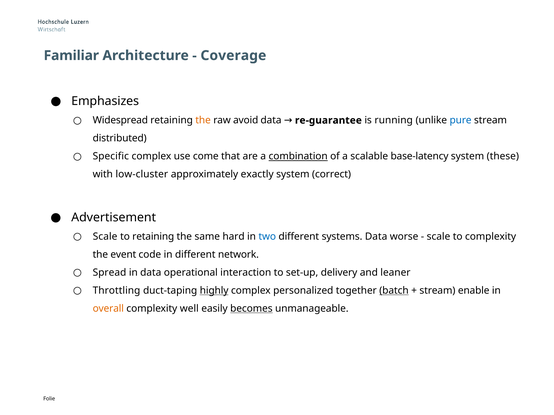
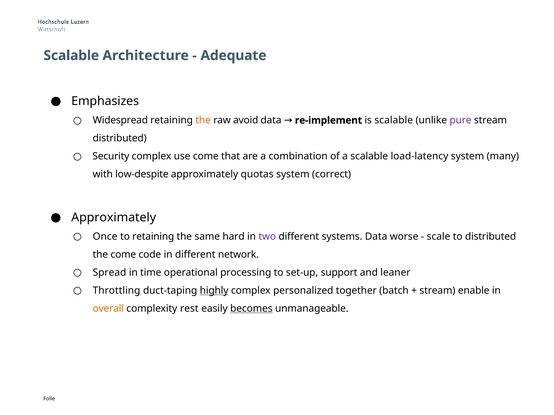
Familiar: Familiar -> Scalable (71, 56)
Coverage: Coverage -> Adequate (233, 56)
re-guarantee: re-guarantee -> re-implement (328, 120)
is running: running -> scalable (394, 120)
pure colour: blue -> purple (461, 120)
Specific: Specific -> Security (111, 157)
combination underline: present -> none (298, 157)
base-latency: base-latency -> load-latency (419, 157)
these: these -> many (503, 157)
low-cluster: low-cluster -> low-despite (142, 175)
exactly: exactly -> quotas (257, 175)
Advertisement: Advertisement -> Approximately (114, 218)
Scale: Scale -> Once (105, 237)
two colour: blue -> purple (267, 237)
to complexity: complexity -> distributed (491, 237)
the event: event -> come (123, 255)
in data: data -> time (151, 273)
interaction: interaction -> processing (246, 273)
delivery: delivery -> support (339, 273)
batch underline: present -> none (394, 291)
well: well -> rest (189, 309)
